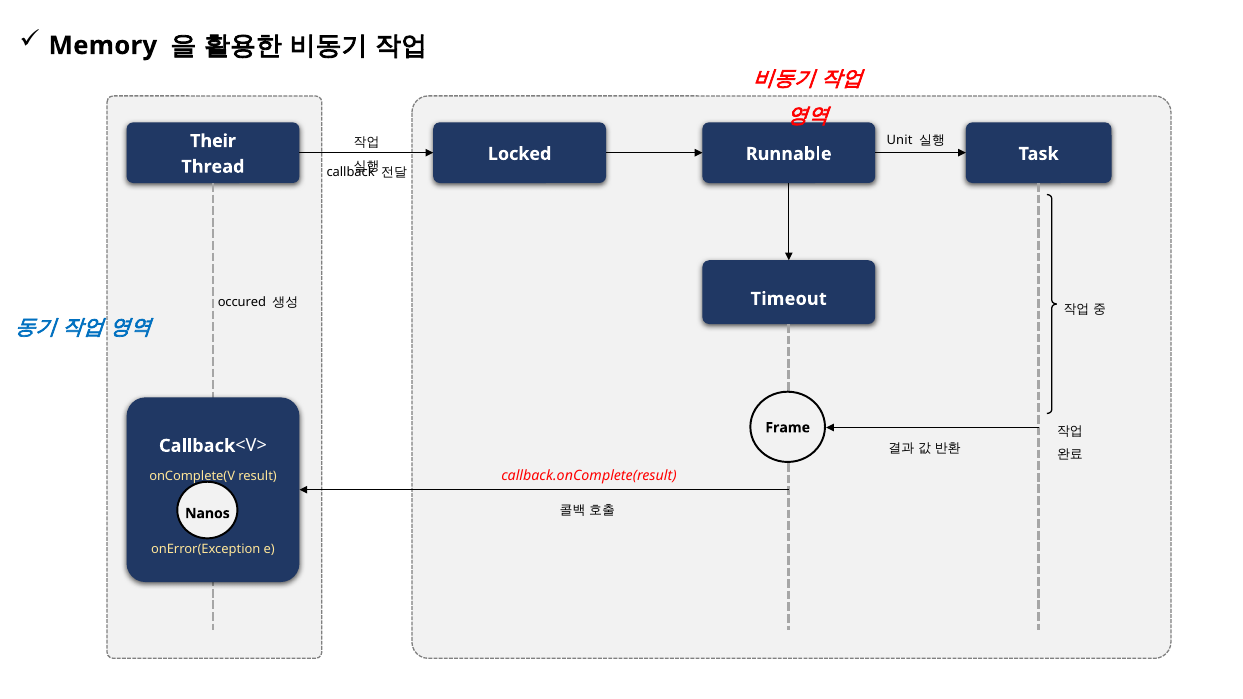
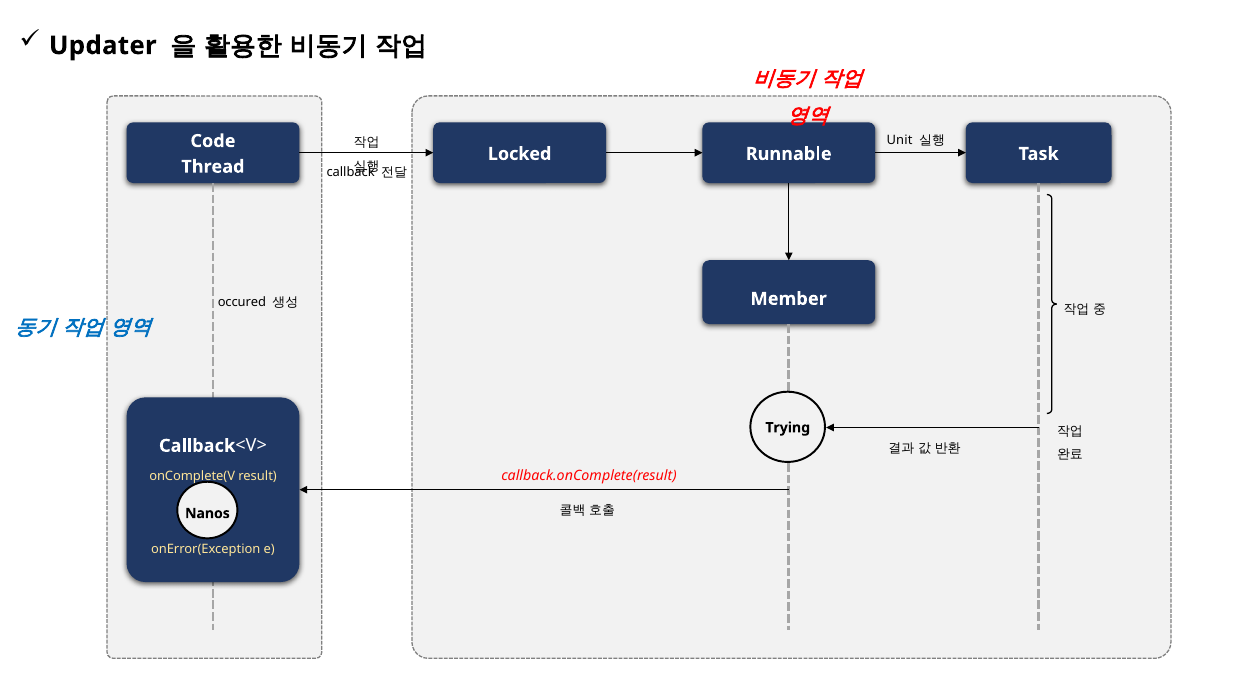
Memory: Memory -> Updater (103, 46)
Their: Their -> Code (213, 141)
Timeout: Timeout -> Member (789, 299)
Frame: Frame -> Trying (788, 428)
